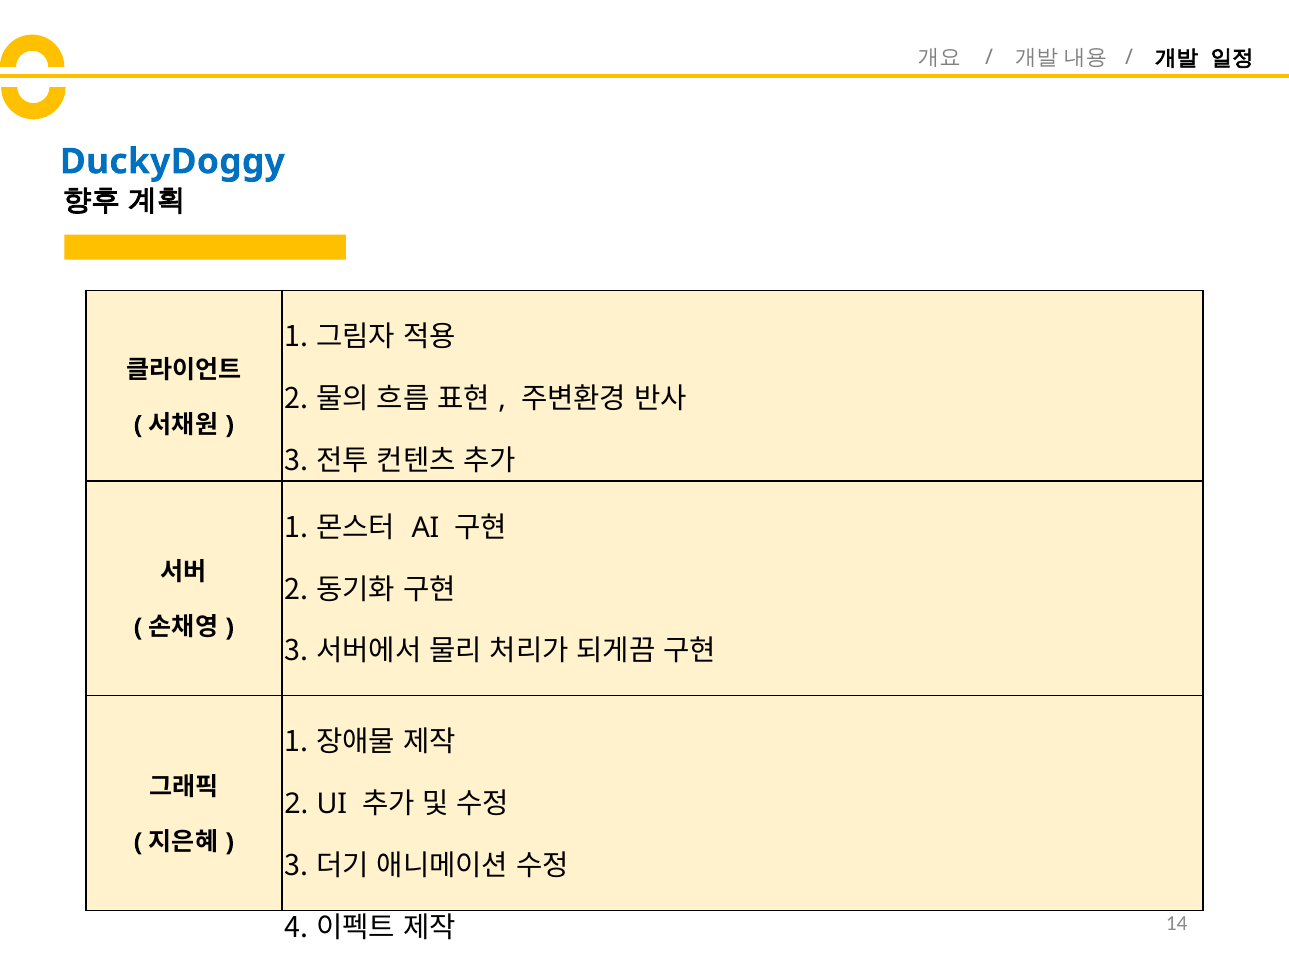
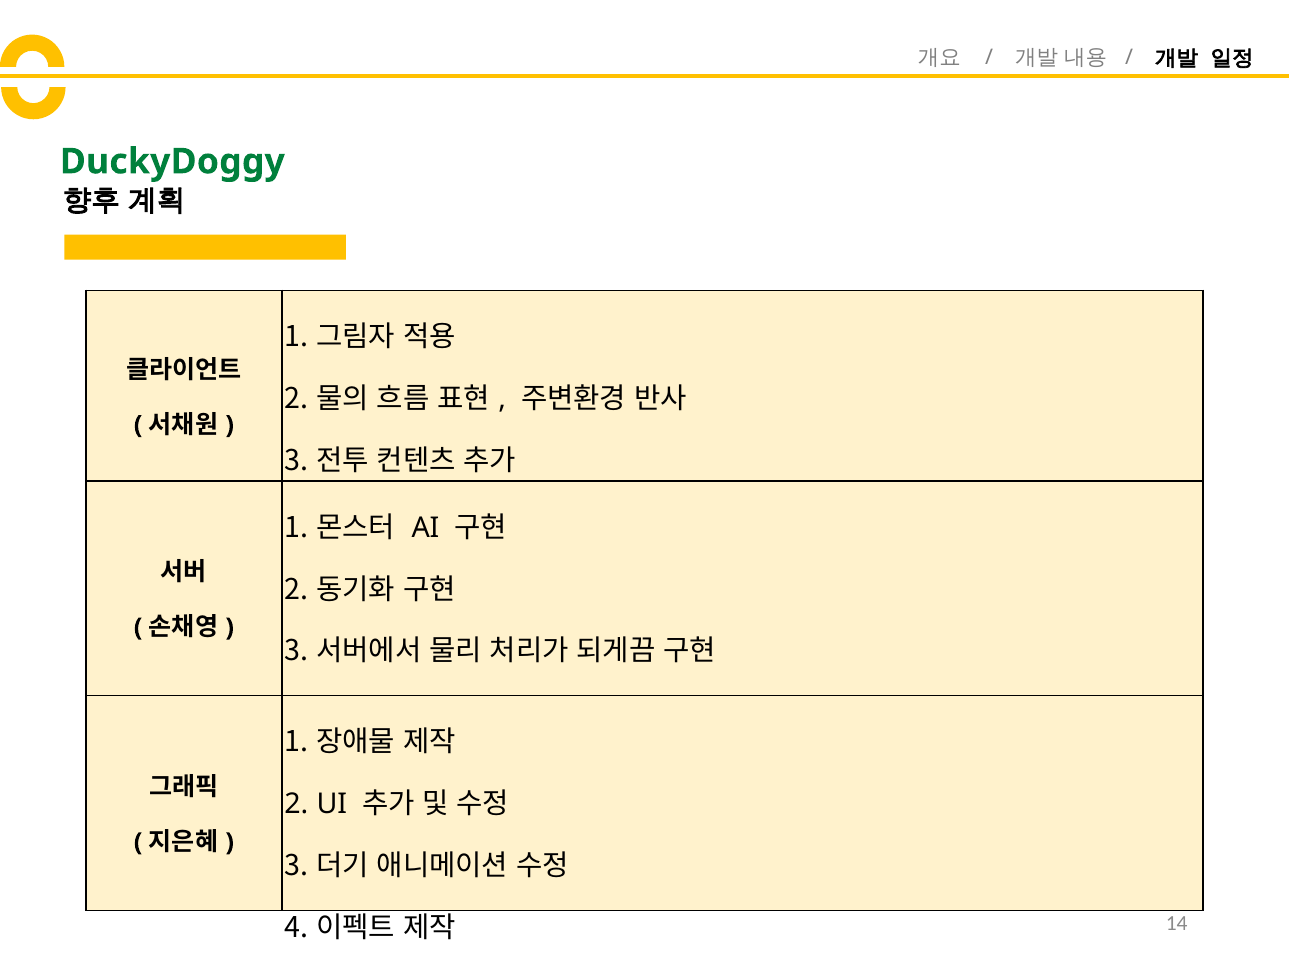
DuckyDoggy colour: blue -> green (172, 162)
